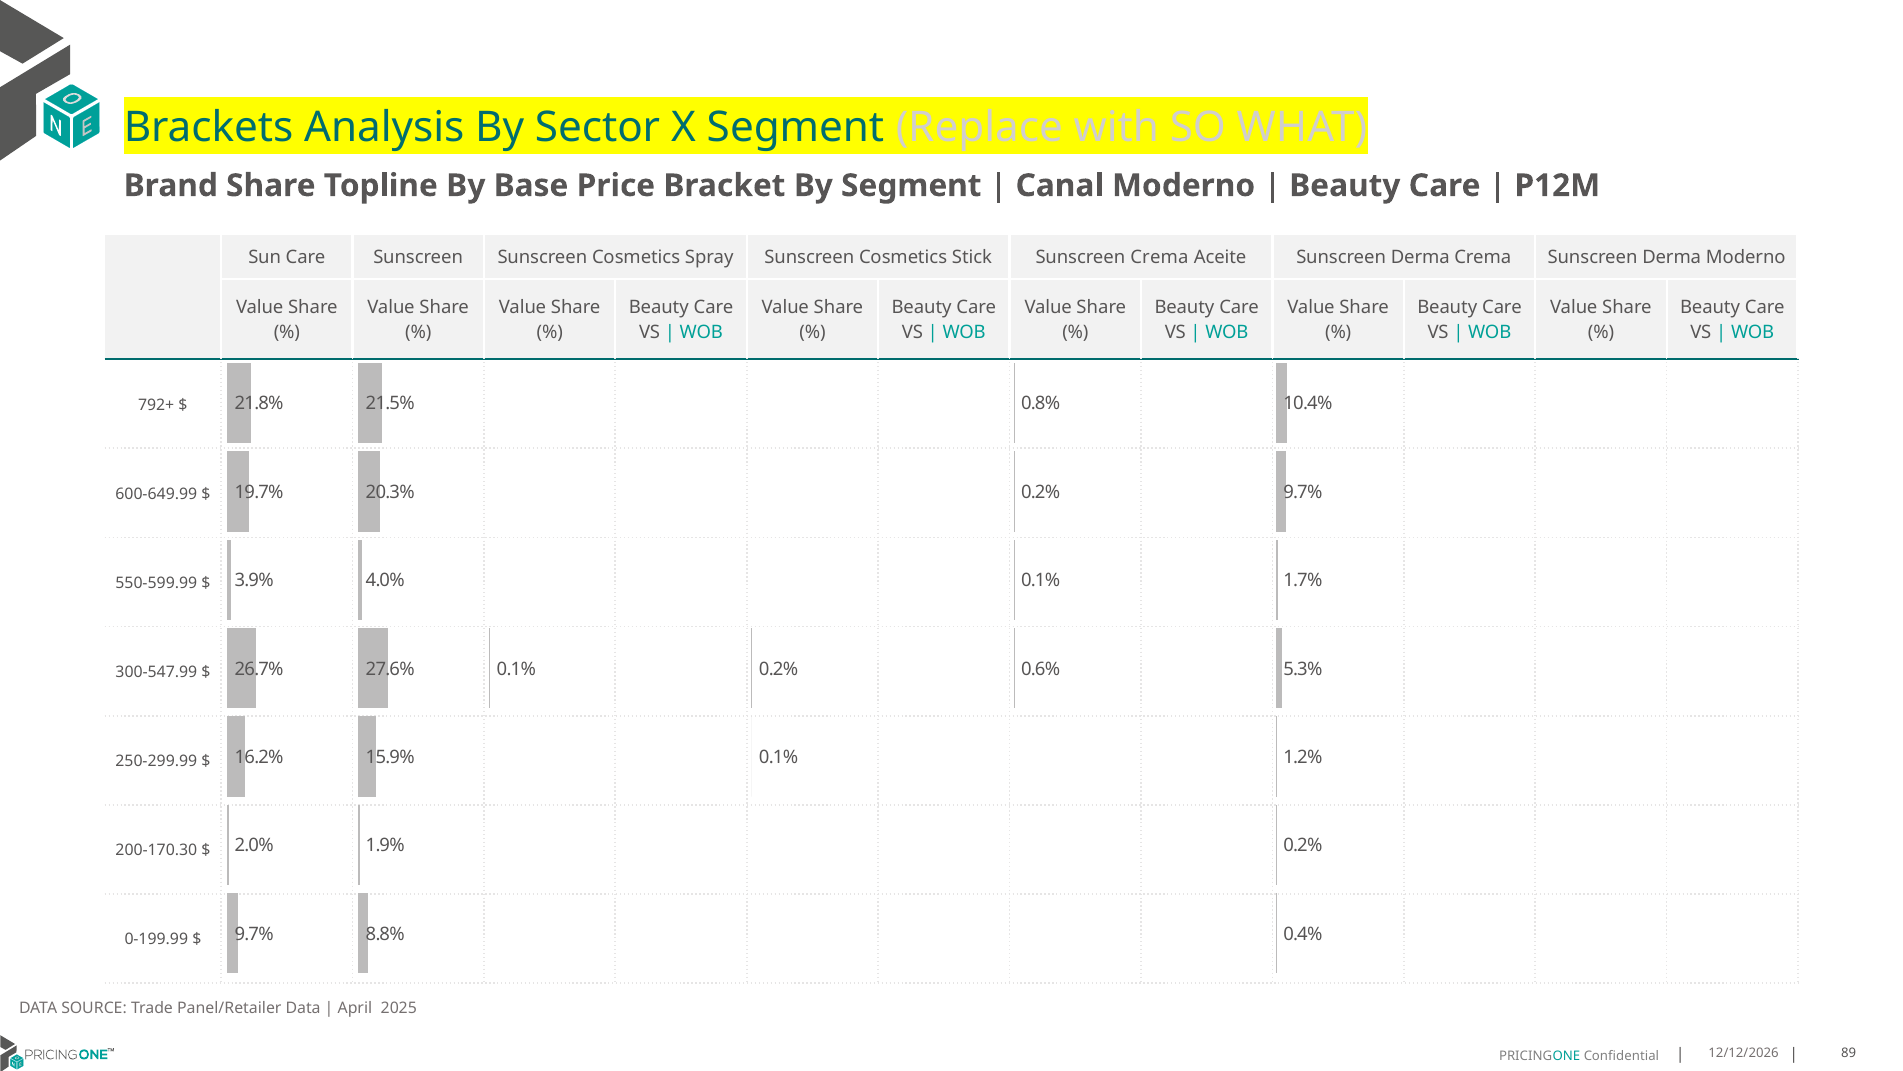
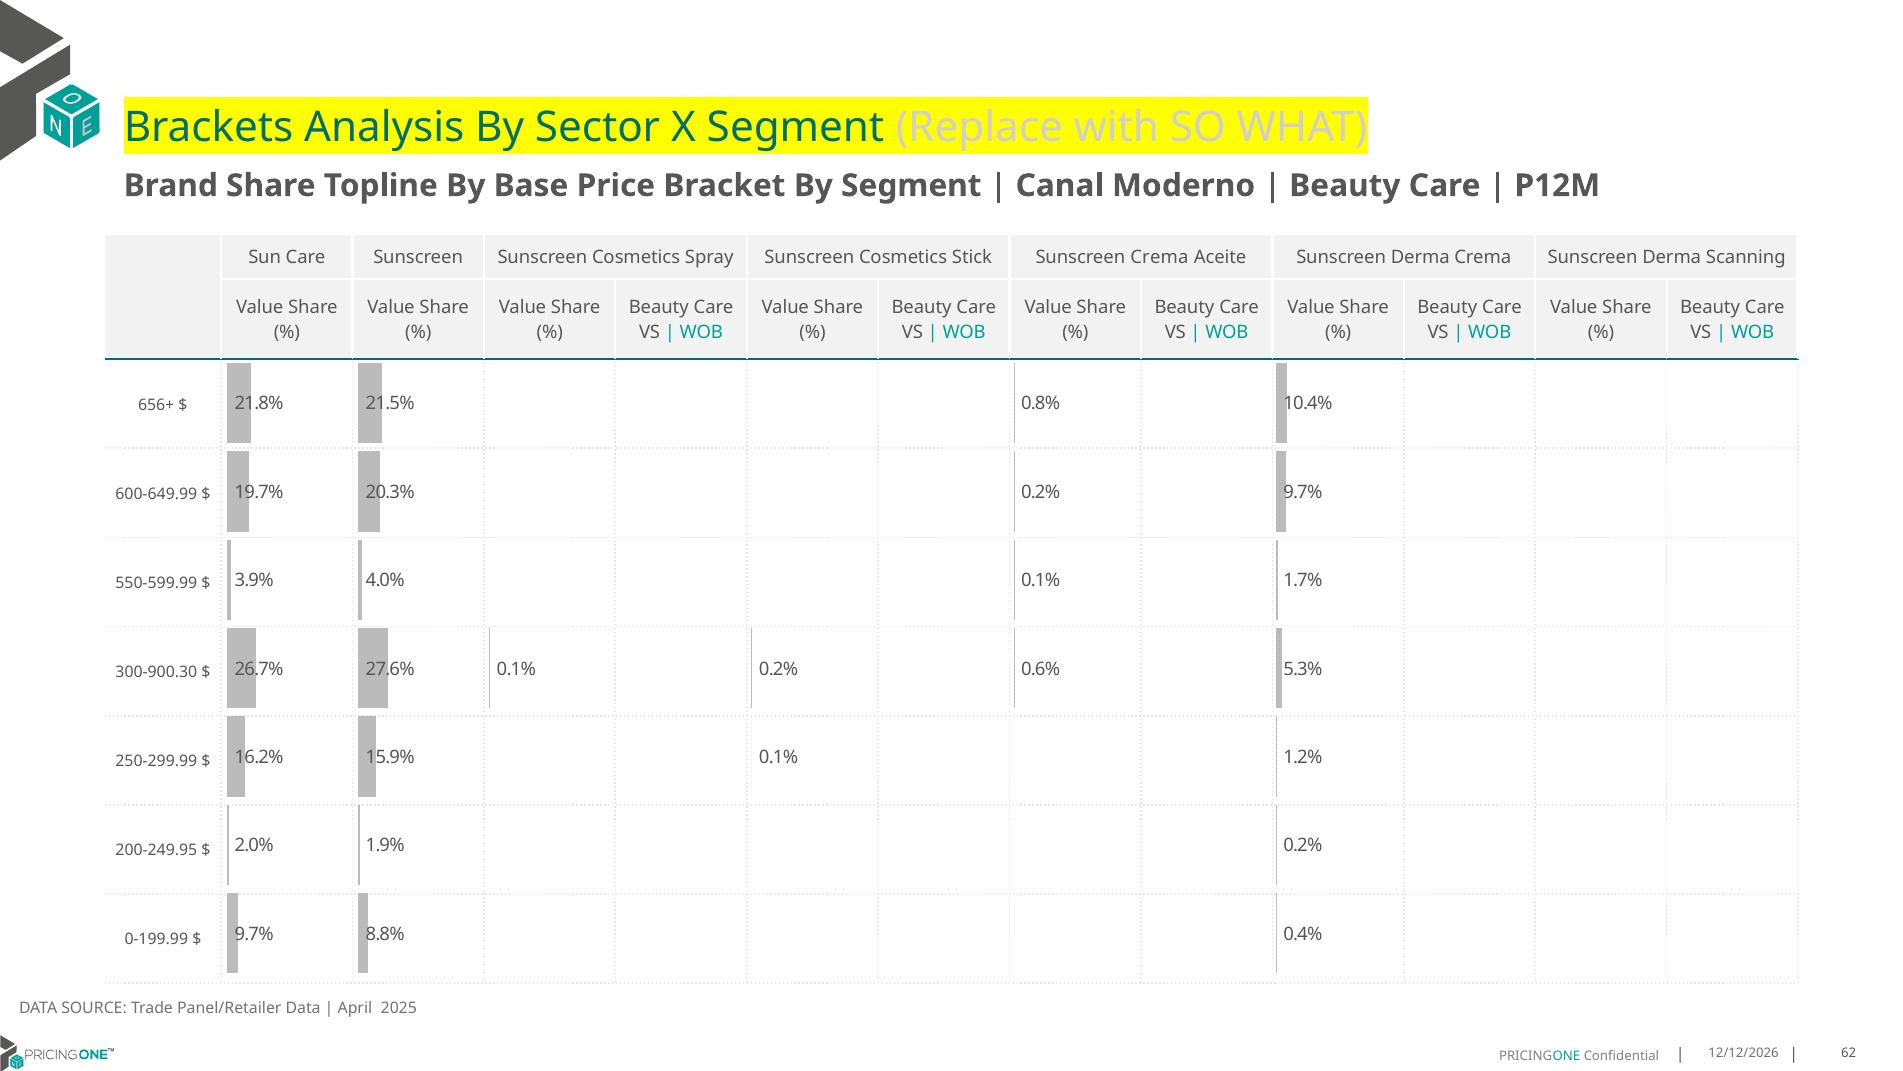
Derma Moderno: Moderno -> Scanning (1746, 257)
792+: 792+ -> 656+ (156, 405)
300-547.99: 300-547.99 -> 300-900.30 (156, 672)
200-170.30: 200-170.30 -> 200-249.95 (156, 850)
89: 89 -> 62 (1849, 1052)
